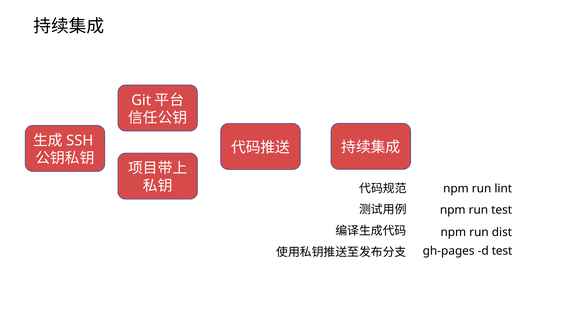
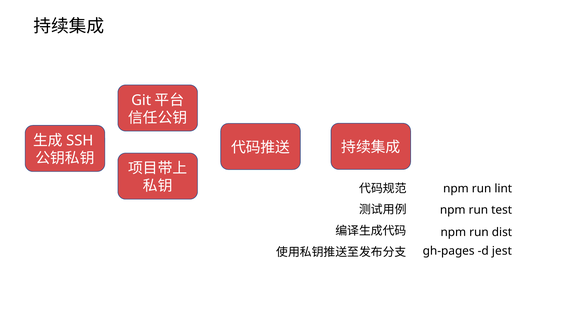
d test: test -> jest (502, 251)
